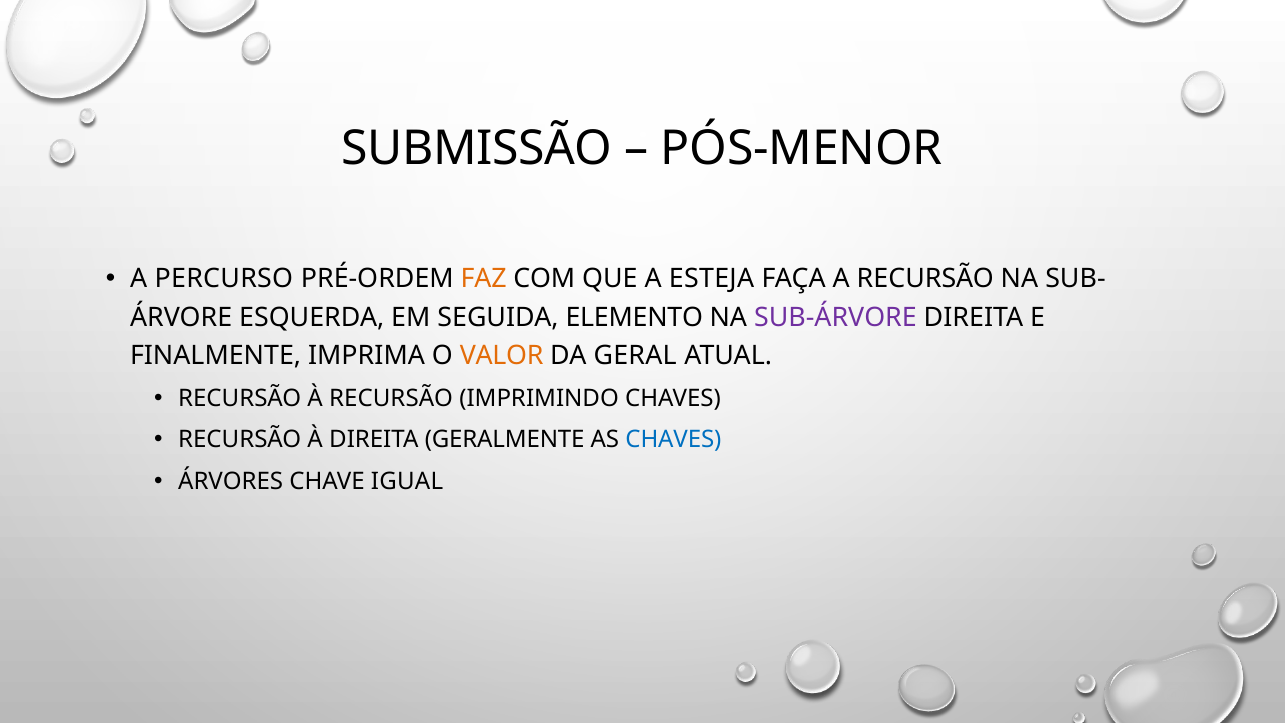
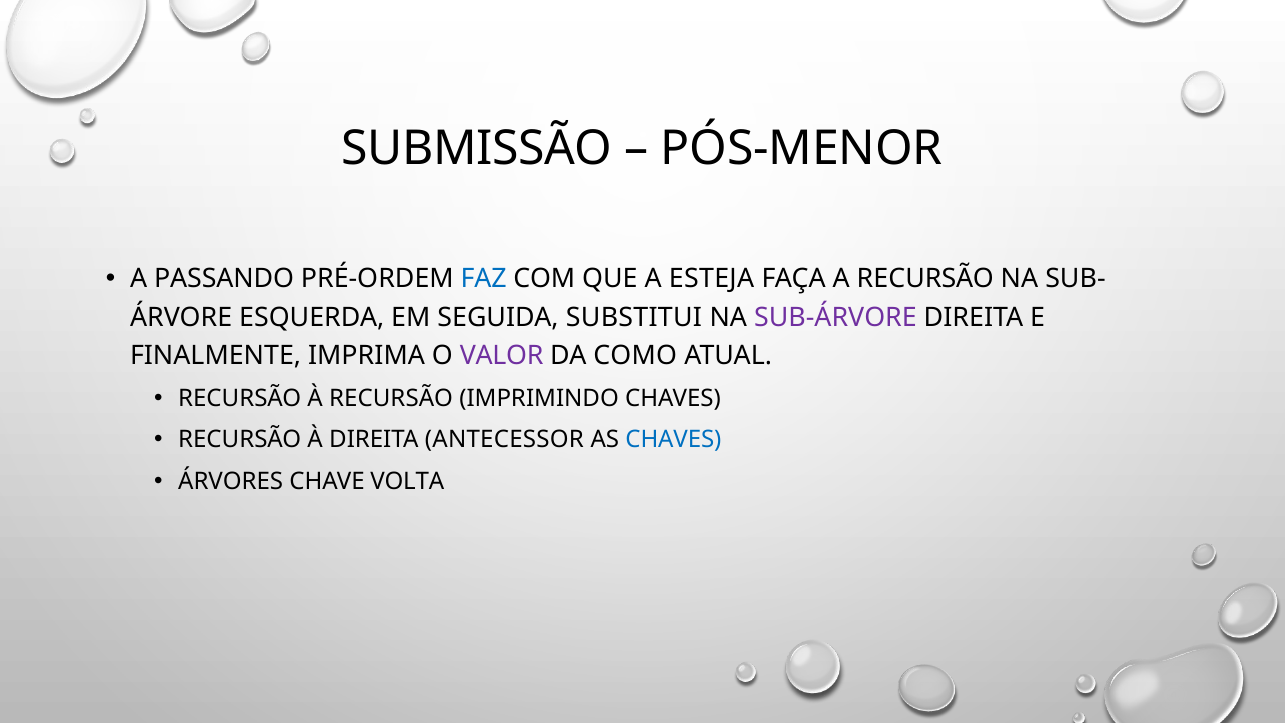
PERCURSO: PERCURSO -> PASSANDO (224, 279)
FAZ colour: orange -> blue (484, 279)
ELEMENTO: ELEMENTO -> SUBSTITUI (634, 317)
VALOR colour: orange -> purple (502, 356)
GERAL: GERAL -> COMO (635, 356)
GERALMENTE: GERALMENTE -> ANTECESSOR (504, 440)
IGUAL: IGUAL -> VOLTA (407, 481)
